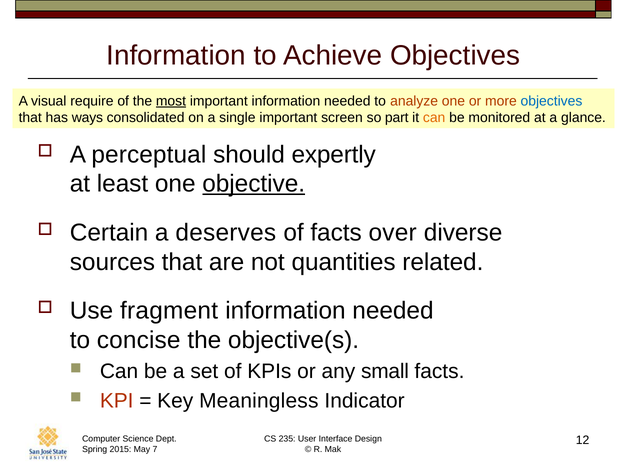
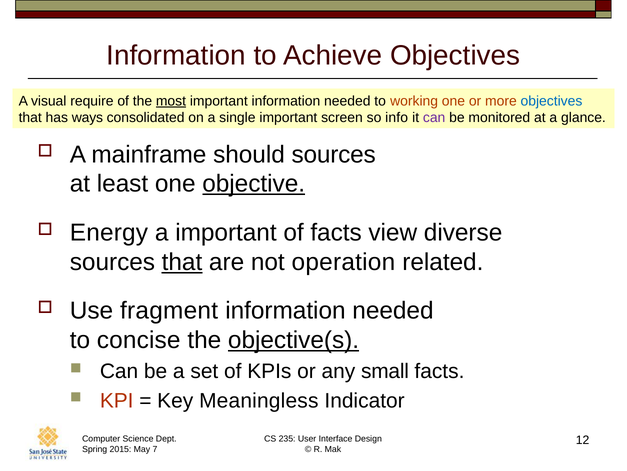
analyze: analyze -> working (414, 101)
part: part -> info (397, 118)
can colour: orange -> purple (434, 118)
perceptual: perceptual -> mainframe (149, 154)
should expertly: expertly -> sources (334, 154)
Certain: Certain -> Energy (109, 232)
a deserves: deserves -> important (226, 232)
over: over -> view (393, 232)
that underline: none -> present (182, 262)
quantities: quantities -> operation (343, 262)
objective(s underline: none -> present (294, 340)
